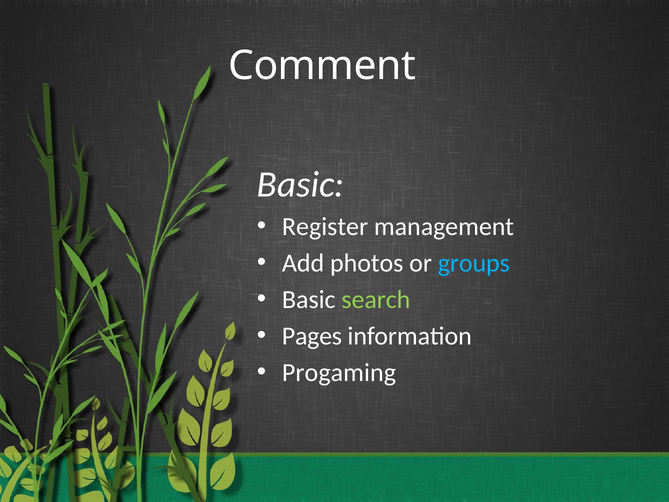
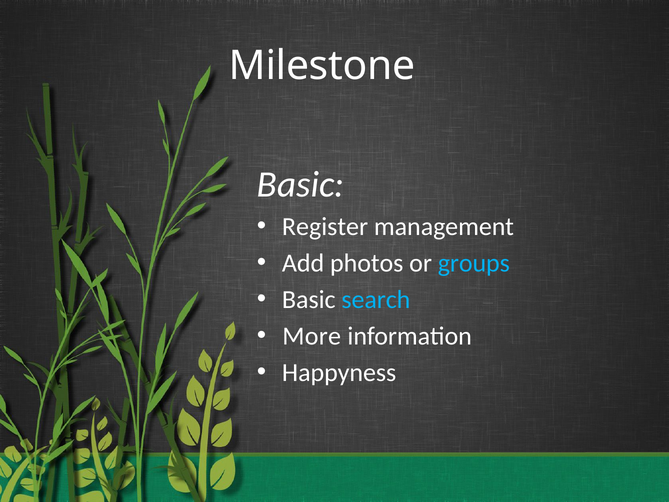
Comment: Comment -> Milestone (322, 66)
search colour: light green -> light blue (376, 300)
Pages: Pages -> More (312, 336)
Progaming: Progaming -> Happyness (339, 373)
